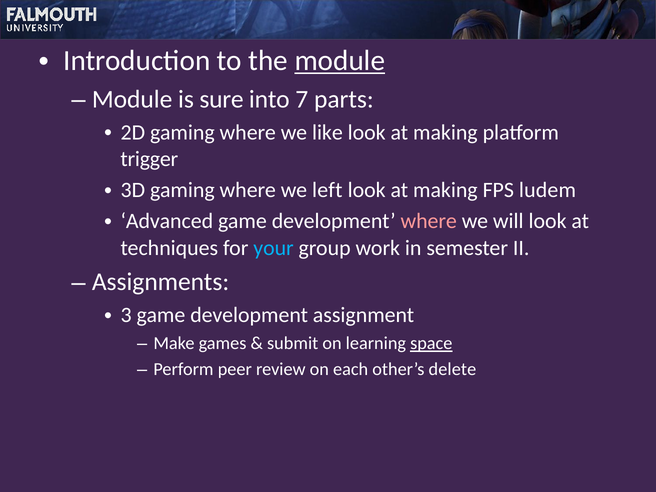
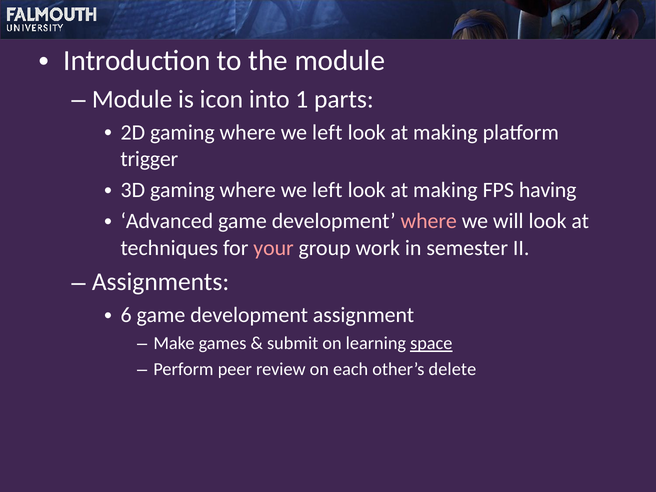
module underline: present -> none (340, 61)
sure: sure -> icon (221, 99)
7: 7 -> 1 (302, 99)
like: like -> left (327, 132)
ludem: ludem -> having (548, 190)
your colour: light blue -> pink (274, 248)
3: 3 -> 6 (126, 315)
